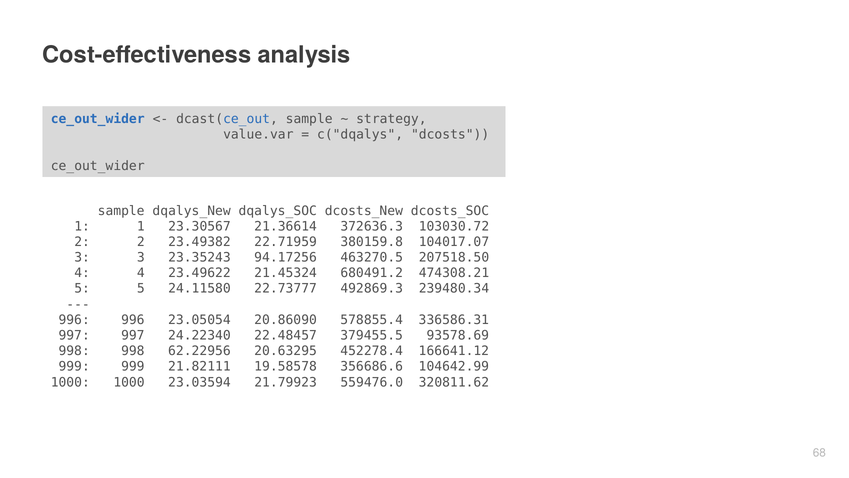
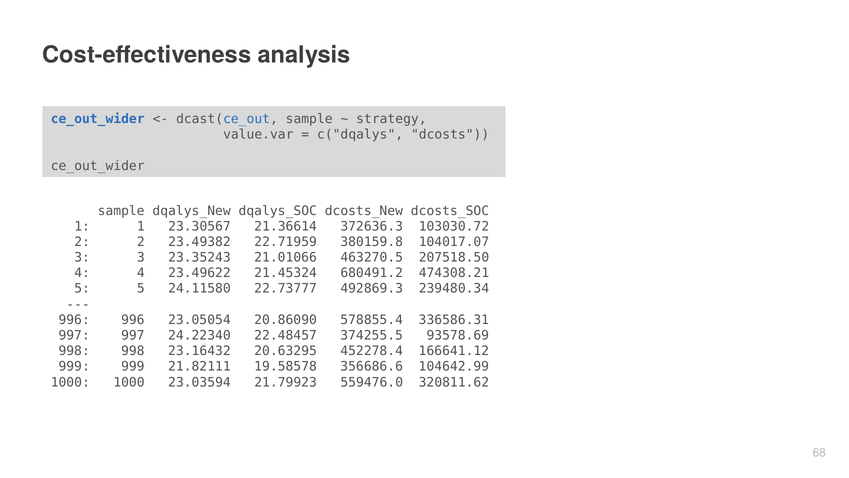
94.17256: 94.17256 -> 21.01066 (286, 257)
379455.5: 379455.5 -> 374255.5 (372, 335)
62.22956: 62.22956 -> 23.16432 (199, 351)
